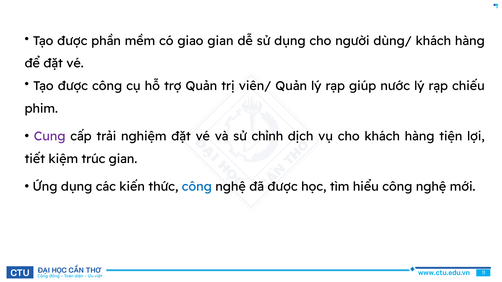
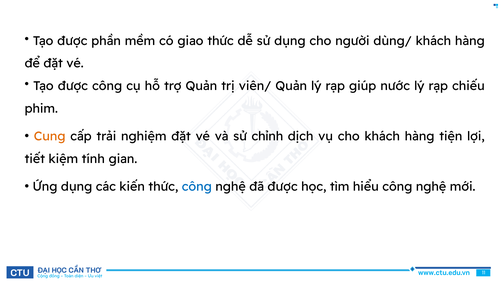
giao gian: gian -> thức (221, 41)
Cung colour: purple -> orange (50, 137)
trúc: trúc -> tính (93, 159)
